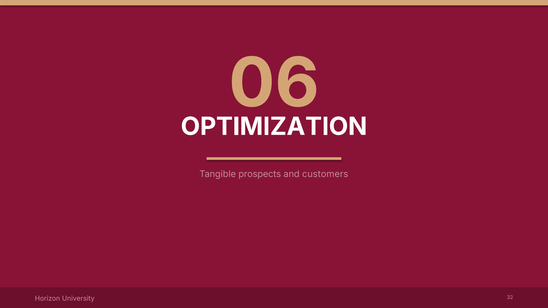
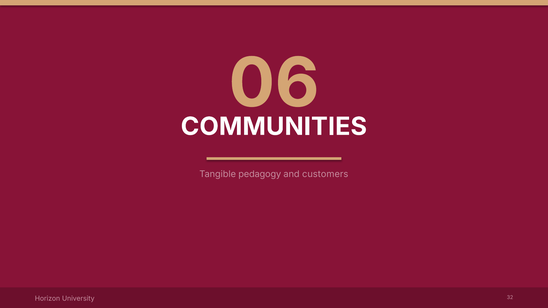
OPTIMIZATION: OPTIMIZATION -> COMMUNITIES (274, 127)
prospects: prospects -> pedagogy (260, 174)
